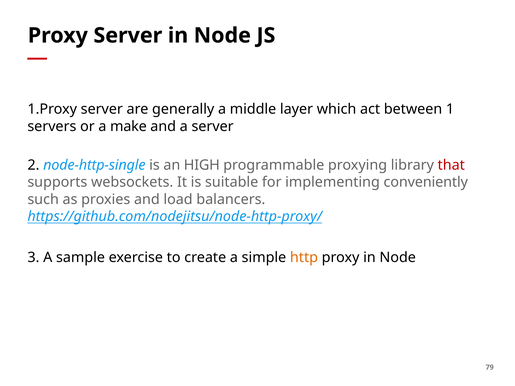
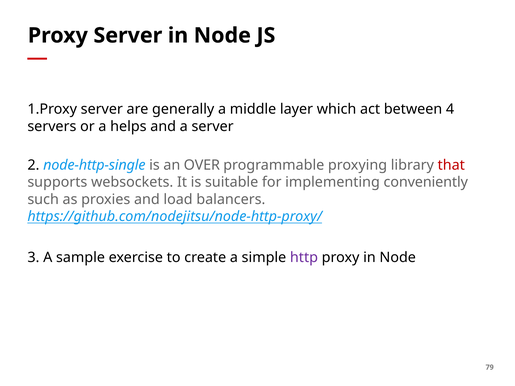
1: 1 -> 4 (450, 109)
make: make -> helps (128, 126)
HIGH: HIGH -> OVER (202, 165)
http colour: orange -> purple (304, 258)
